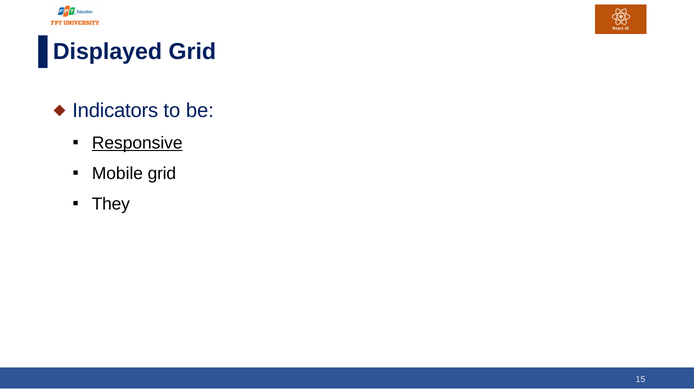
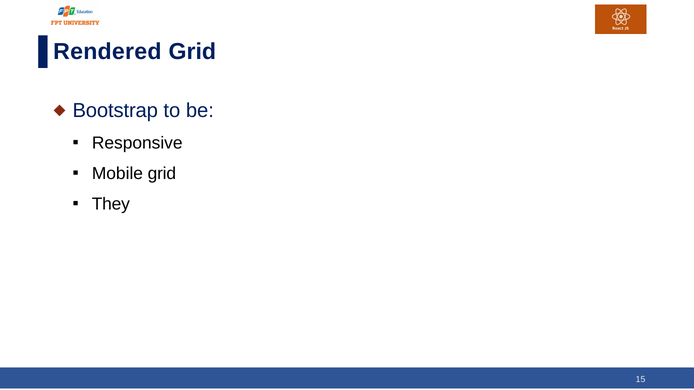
Displayed: Displayed -> Rendered (107, 52)
Indicators: Indicators -> Bootstrap (115, 111)
Responsive underline: present -> none (137, 143)
